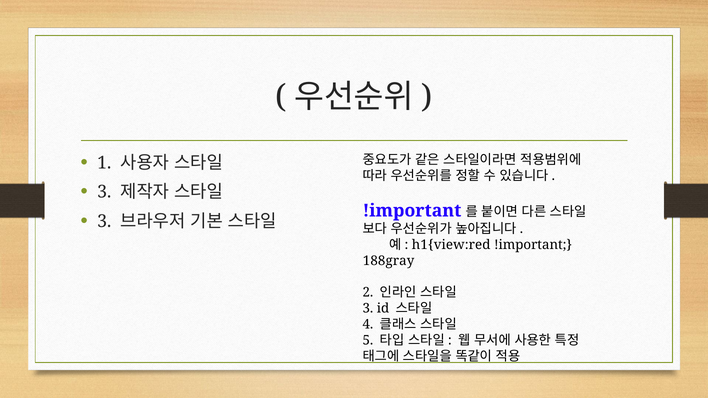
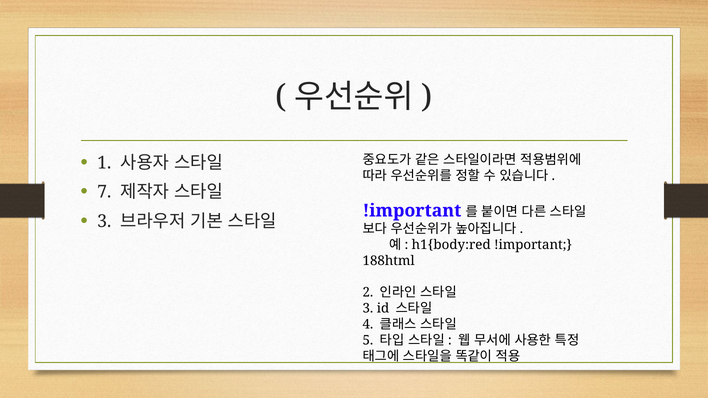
3: 3 -> 7 (104, 192)
h1{view:red: h1{view:red -> h1{body:red (451, 245)
188gray: 188gray -> 188html (389, 261)
